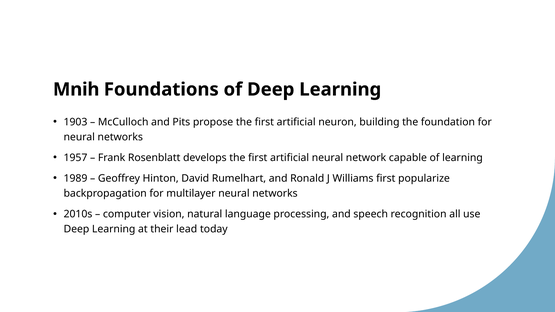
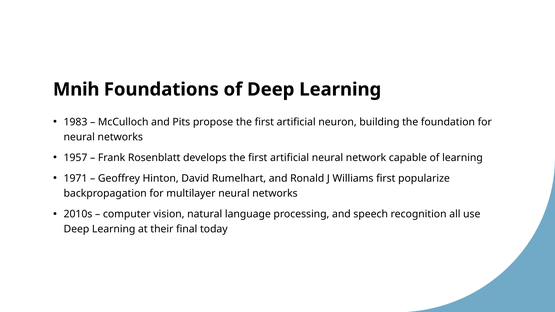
1903: 1903 -> 1983 (76, 122)
1989: 1989 -> 1971 (76, 179)
lead: lead -> final (187, 229)
